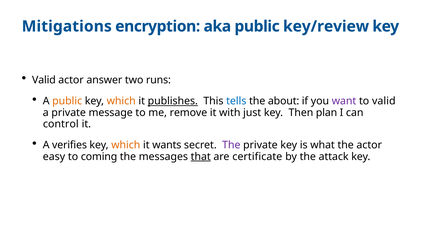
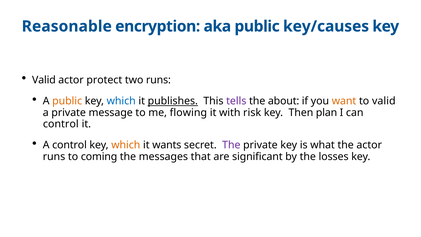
Mitigations: Mitigations -> Reasonable (67, 26)
key/review: key/review -> key/causes (326, 26)
answer: answer -> protect (104, 80)
which colour: orange -> blue (121, 101)
tells colour: blue -> purple (236, 101)
want colour: purple -> orange (344, 101)
remove: remove -> flowing (188, 112)
just: just -> risk (252, 112)
A verifies: verifies -> control (70, 145)
easy: easy -> runs (54, 156)
that underline: present -> none (201, 156)
certificate: certificate -> significant (257, 156)
attack: attack -> losses (334, 156)
